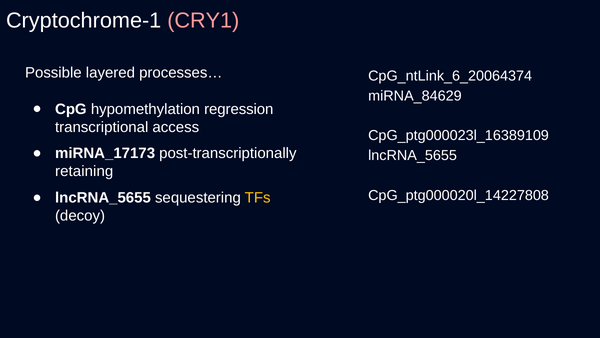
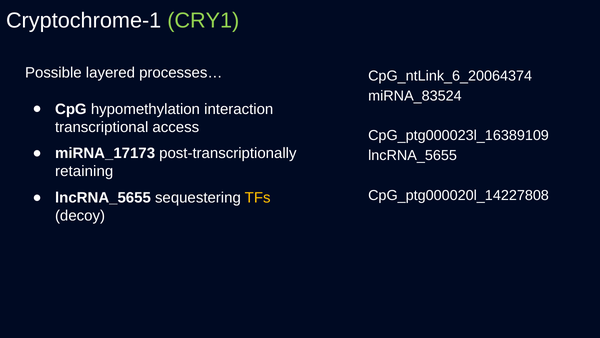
CRY1 colour: pink -> light green (203, 21)
miRNA_84629: miRNA_84629 -> miRNA_83524 (415, 96)
regression: regression -> interaction (239, 109)
